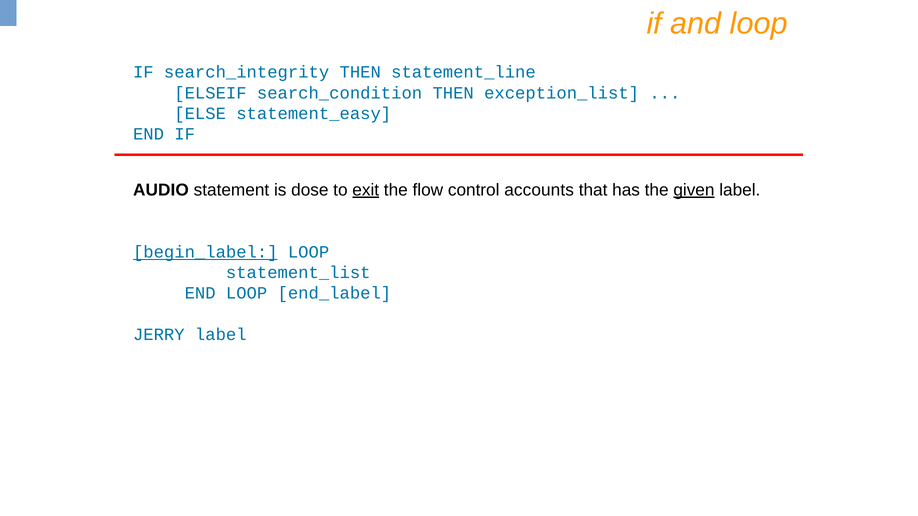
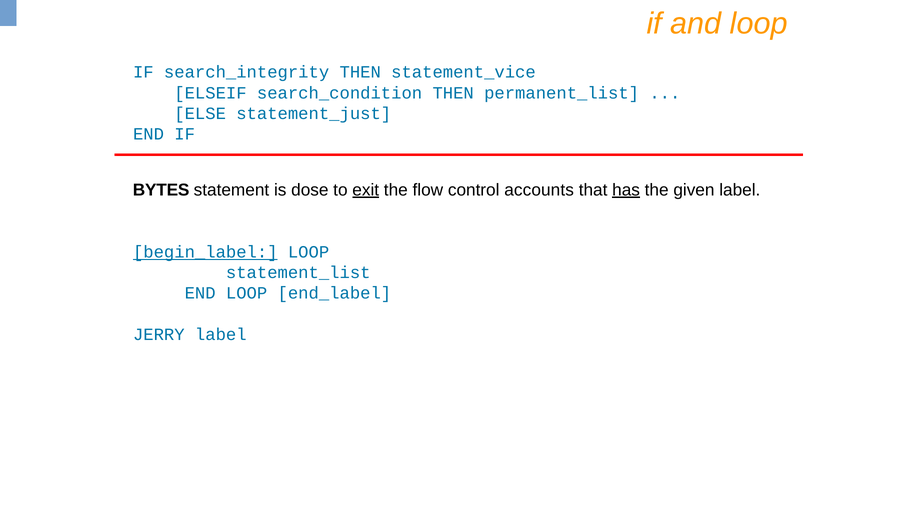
statement_line: statement_line -> statement_vice (463, 72)
exception_list: exception_list -> permanent_list (562, 93)
statement_easy: statement_easy -> statement_just (314, 114)
AUDIO: AUDIO -> BYTES (161, 190)
has underline: none -> present (626, 190)
given underline: present -> none (694, 190)
